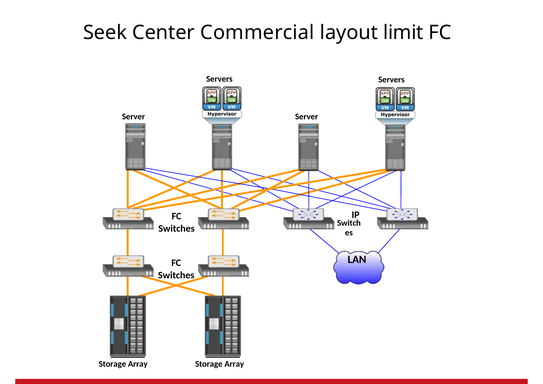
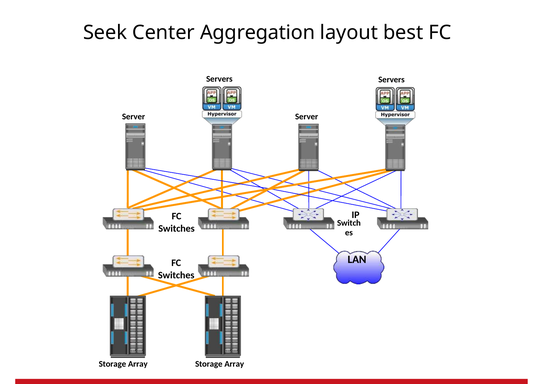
Commercial: Commercial -> Aggregation (258, 33)
limit: limit -> best (403, 33)
